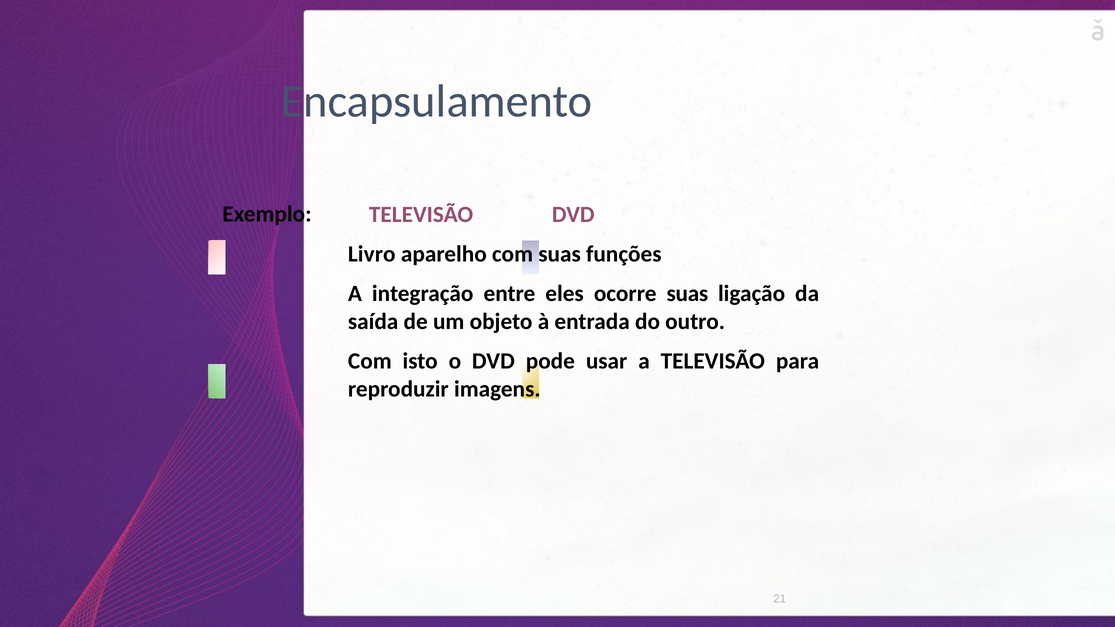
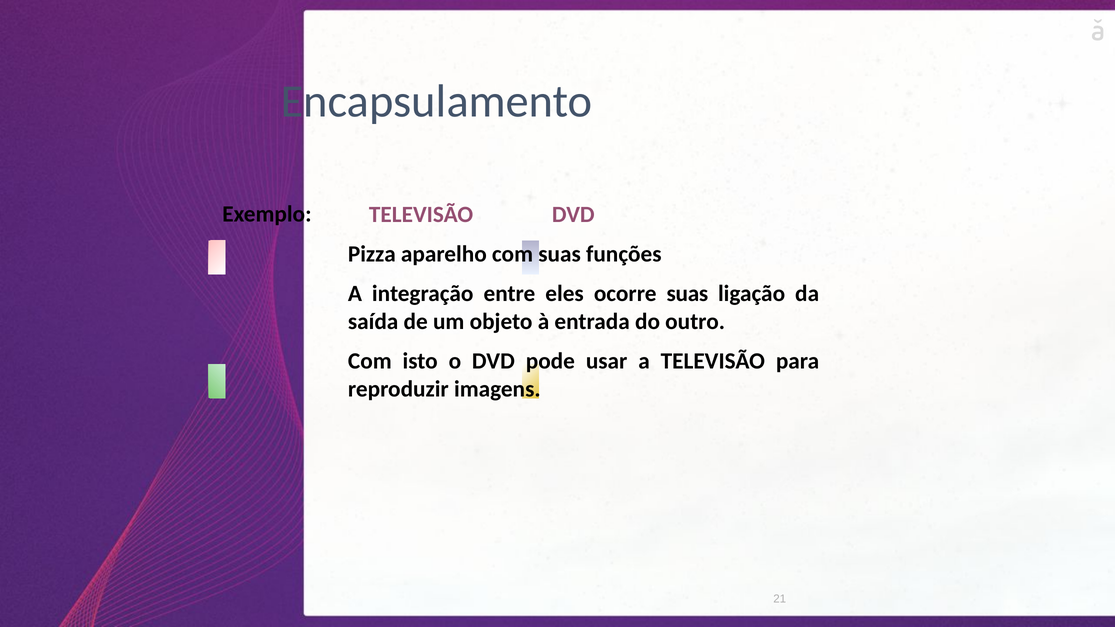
Livro: Livro -> Pizza (372, 254)
